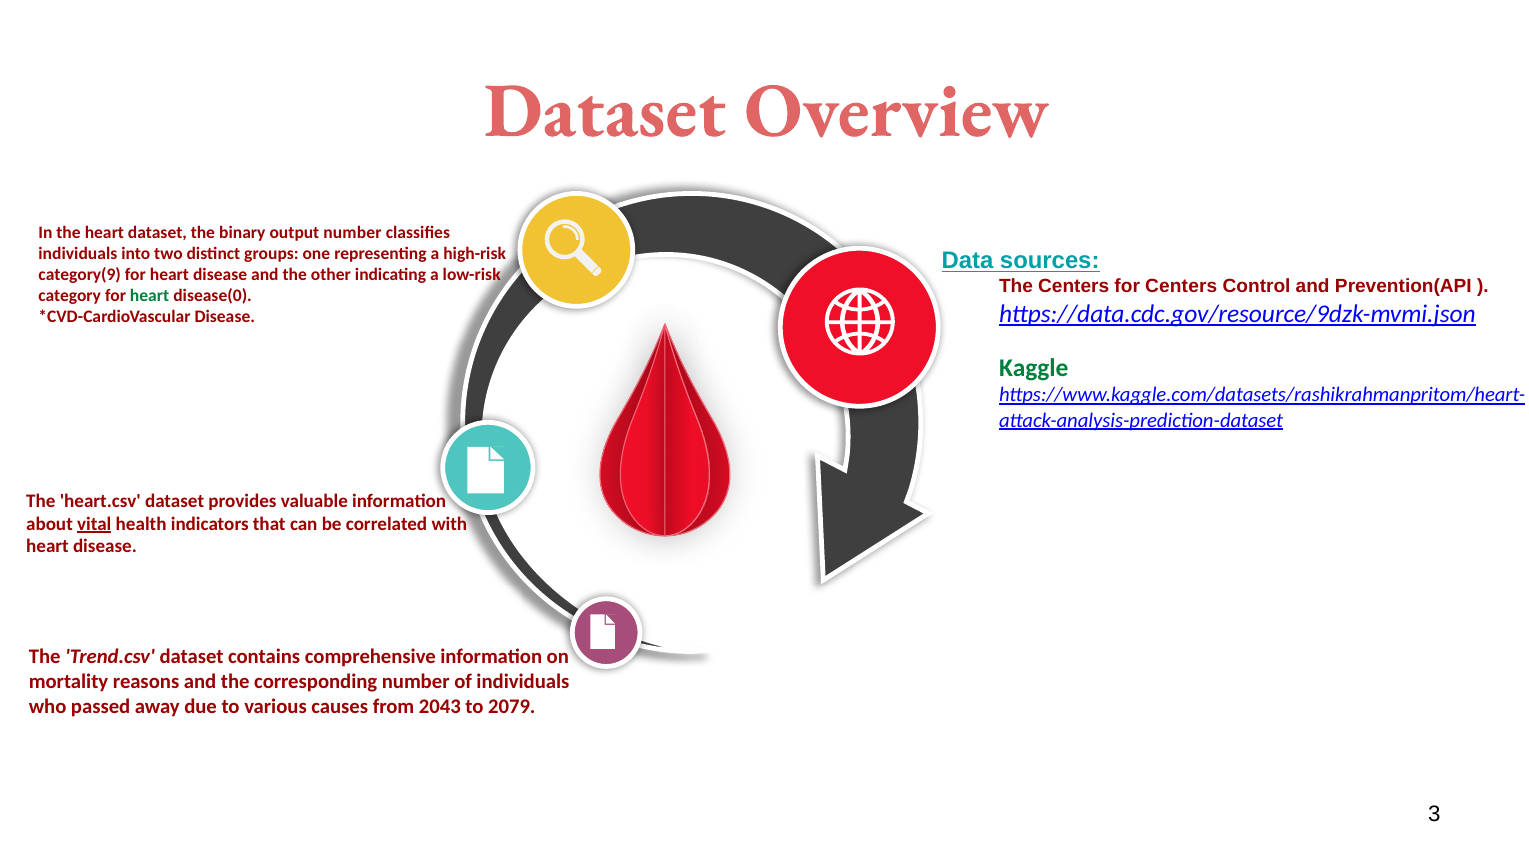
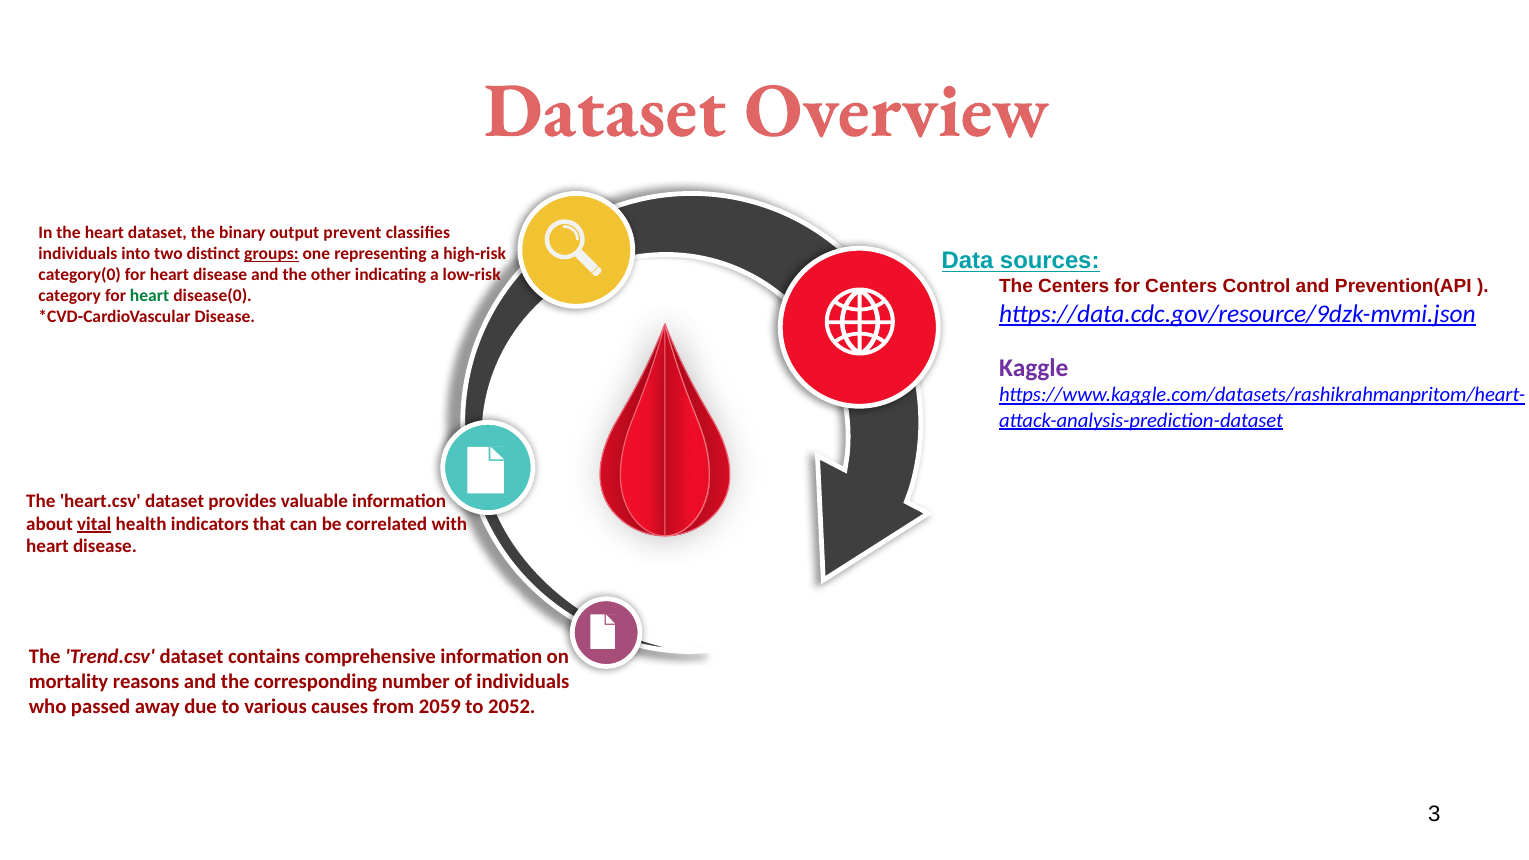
output number: number -> prevent (352, 233)
groups underline: none -> present (271, 254)
category(9: category(9 -> category(0 (80, 275)
Kaggle colour: green -> purple (1034, 368)
2043: 2043 -> 2059 (440, 707)
2079: 2079 -> 2052 (512, 707)
